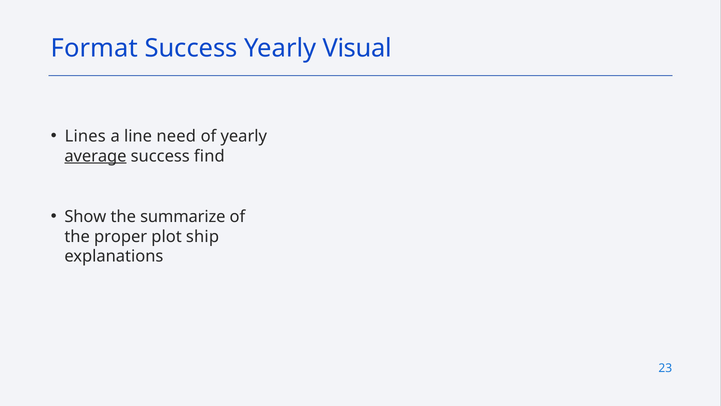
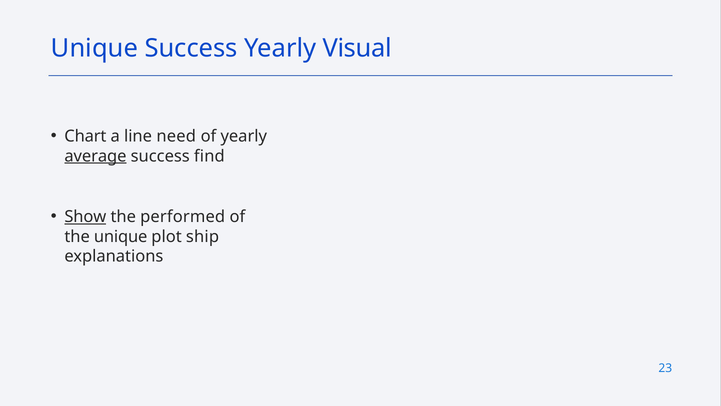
Format: Format -> Unique (94, 48)
Lines: Lines -> Chart (85, 136)
Show underline: none -> present (85, 217)
summarize: summarize -> performed (183, 217)
the proper: proper -> unique (121, 236)
